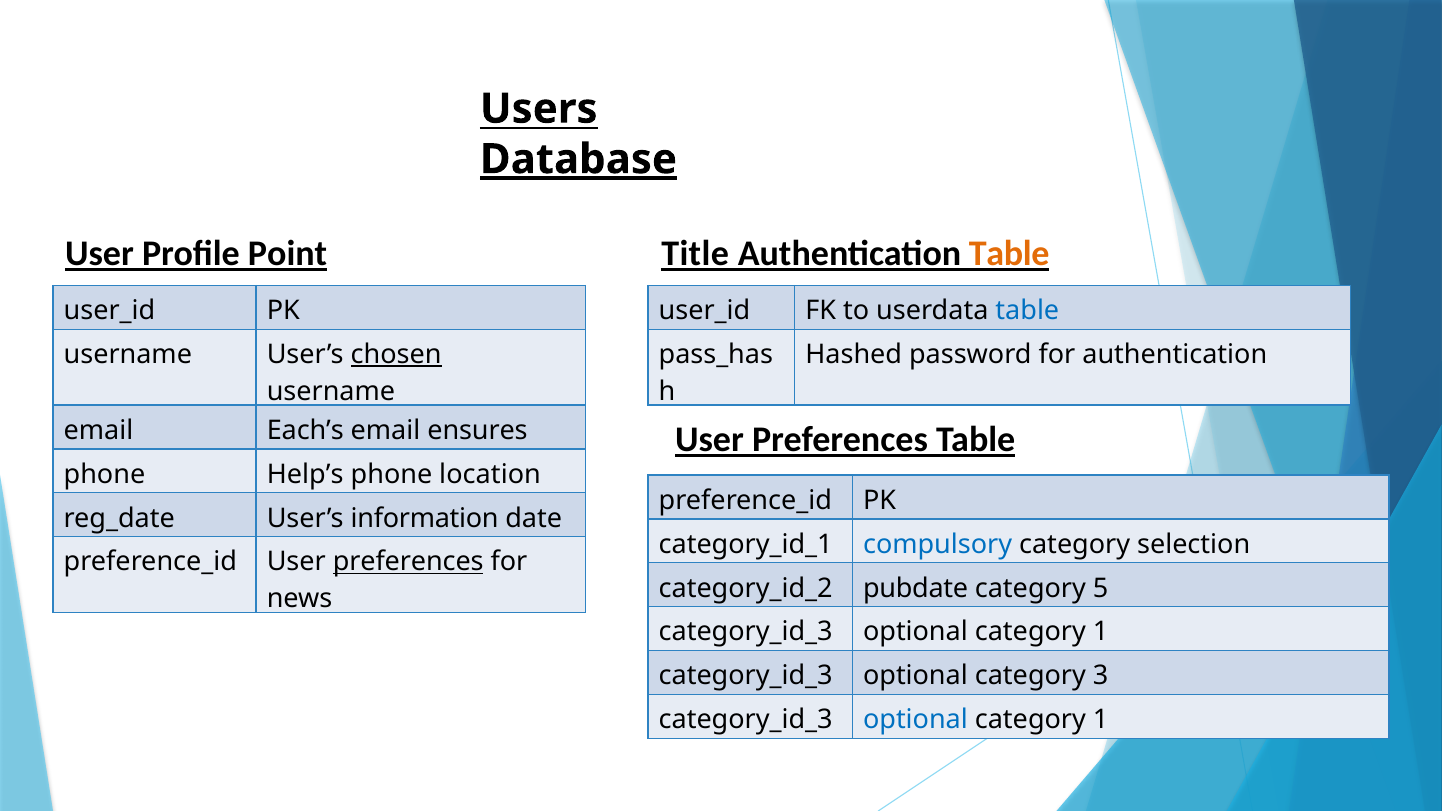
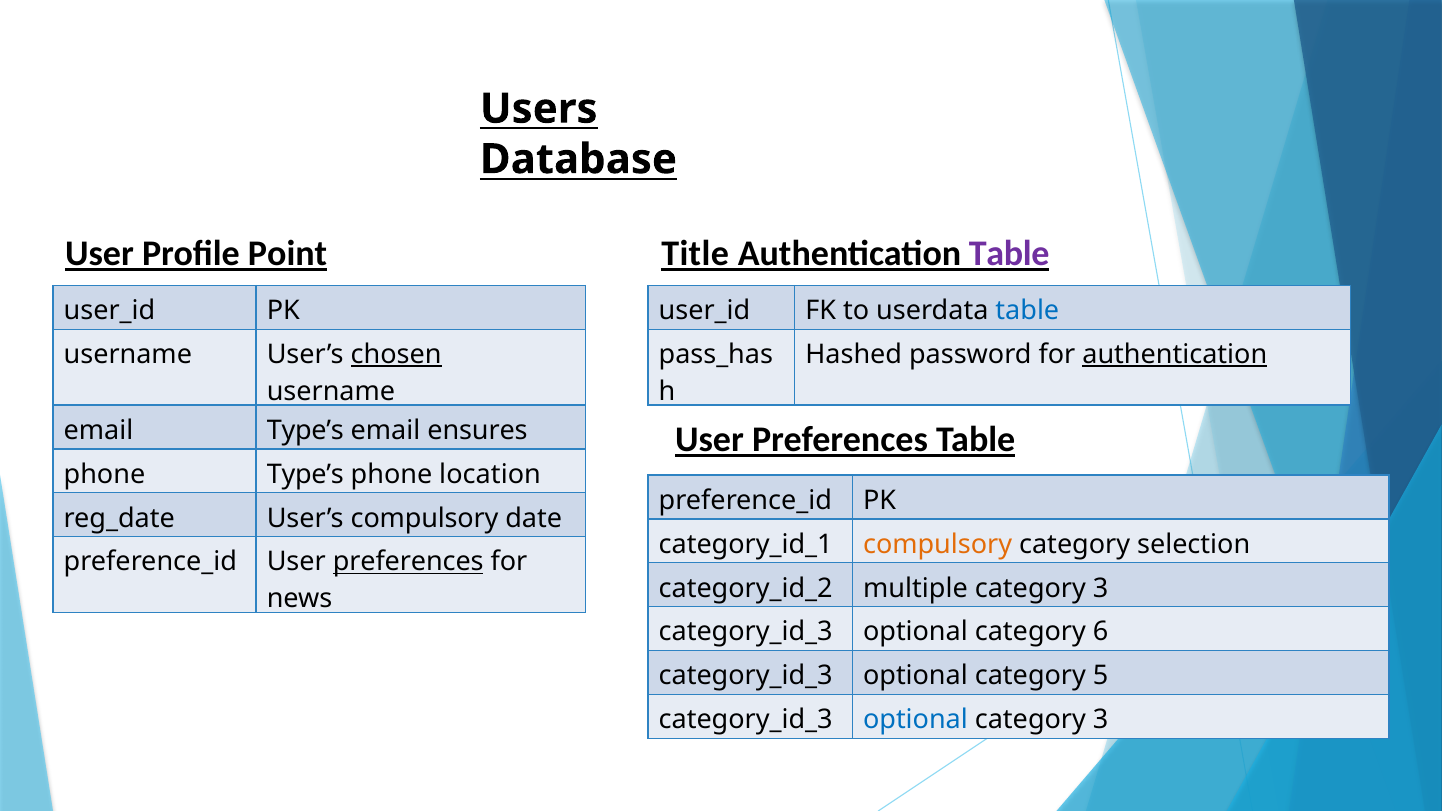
Database underline: present -> none (578, 159)
Table colour: orange -> purple (1009, 254)
authentication underline: none -> present (1175, 355)
email Each’s: Each’s -> Type’s (305, 430)
phone Help’s: Help’s -> Type’s (305, 474)
User’s information: information -> compulsory (425, 518)
compulsory colour: blue -> orange (938, 544)
pubdate: pubdate -> multiple (915, 588)
5: 5 -> 3 (1101, 588)
1: 1 -> 6 (1101, 632)
3: 3 -> 5 (1101, 676)
1: 1 -> 3 (1101, 720)
